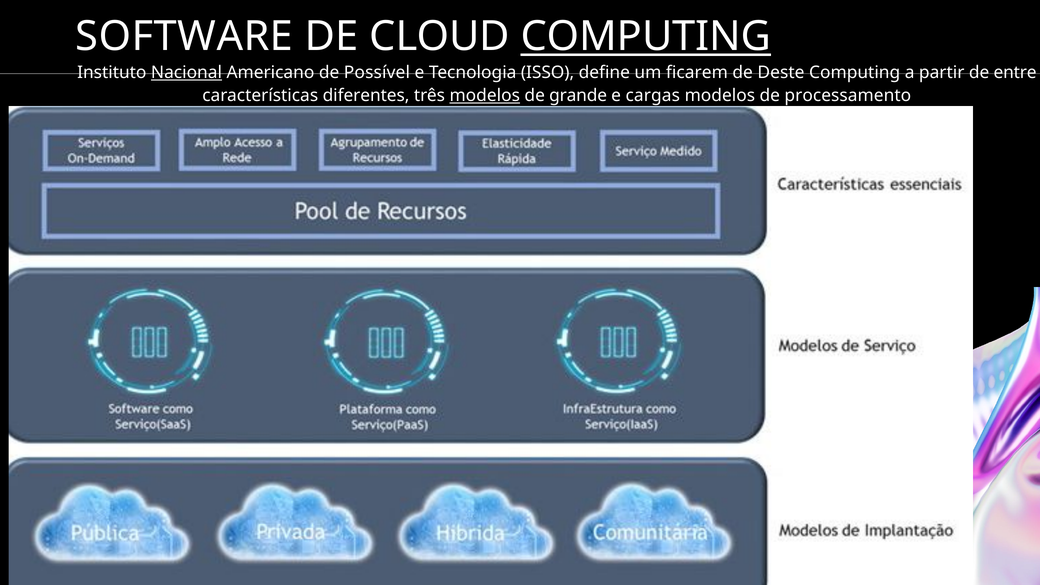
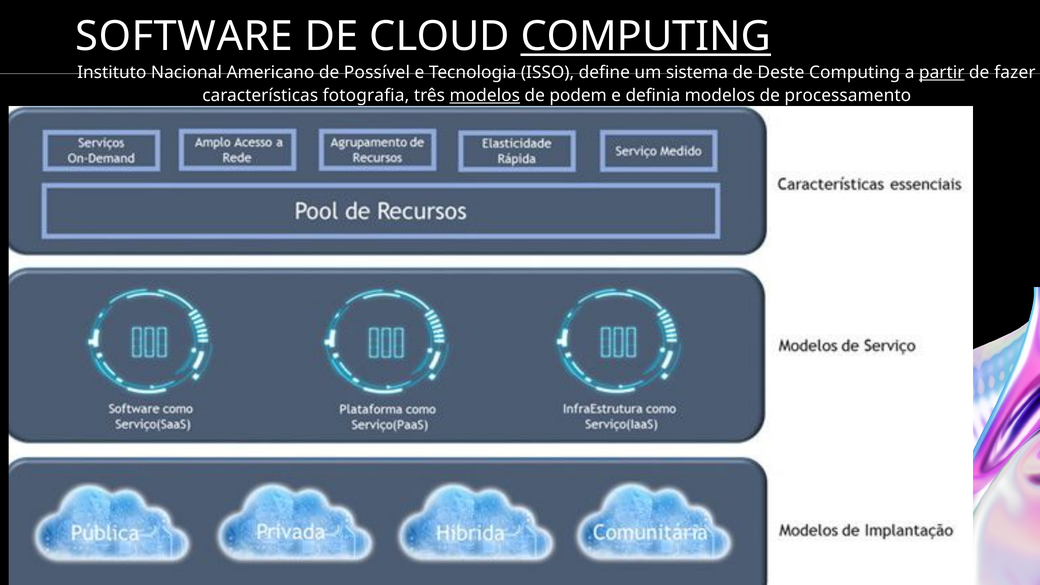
Nacional underline: present -> none (186, 72)
ficarem: ficarem -> sistema (697, 72)
partir underline: none -> present (942, 72)
entre: entre -> fazer (1015, 72)
diferentes: diferentes -> fotografia (366, 95)
grande: grande -> podem (578, 95)
cargas: cargas -> definia (653, 95)
